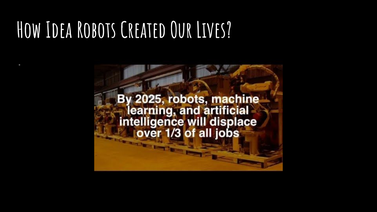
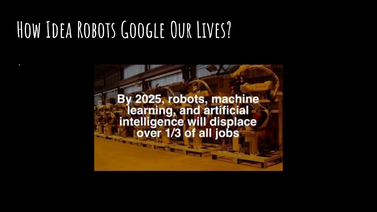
Created: Created -> Google (143, 31)
